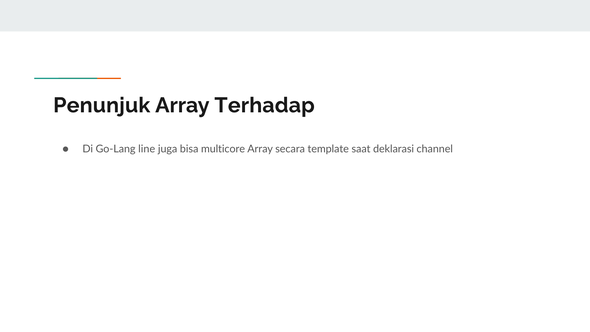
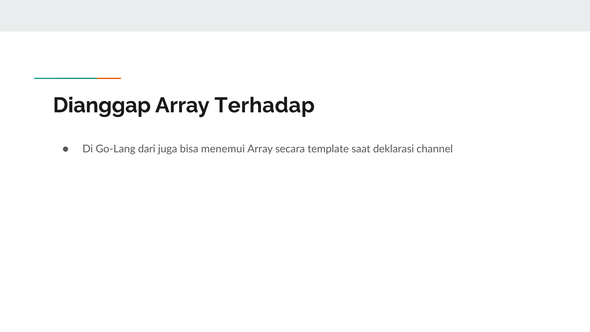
Penunjuk: Penunjuk -> Dianggap (102, 105)
line: line -> dari (147, 149)
multicore: multicore -> menemui (223, 149)
